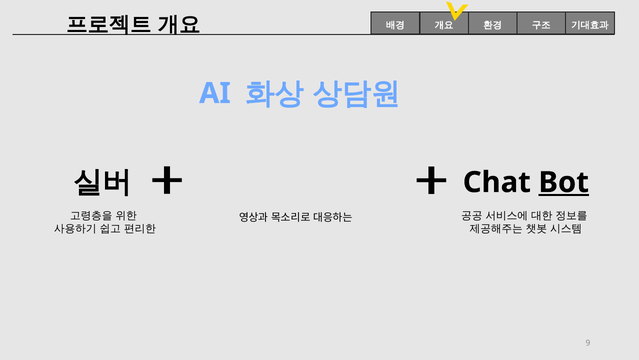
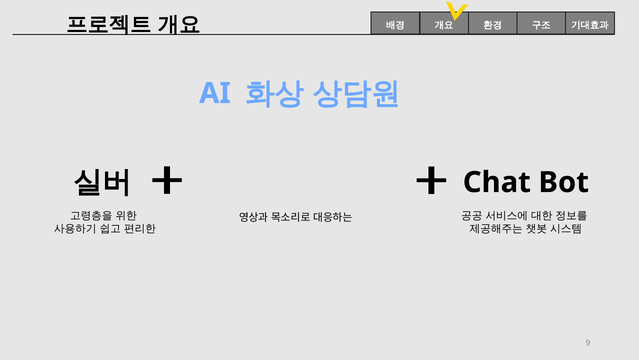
Bot underline: present -> none (564, 182)
